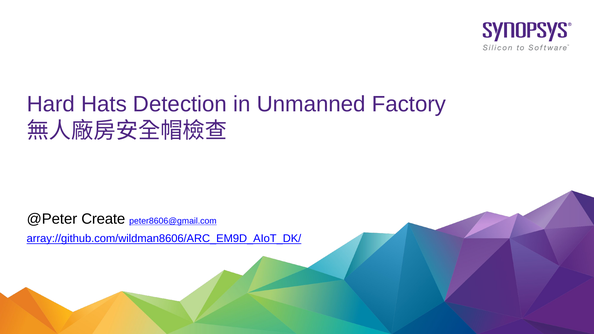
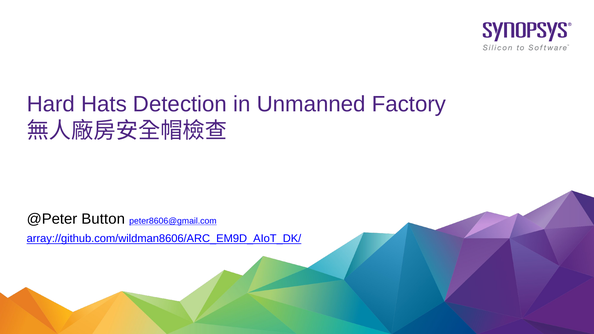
Create: Create -> Button (103, 219)
